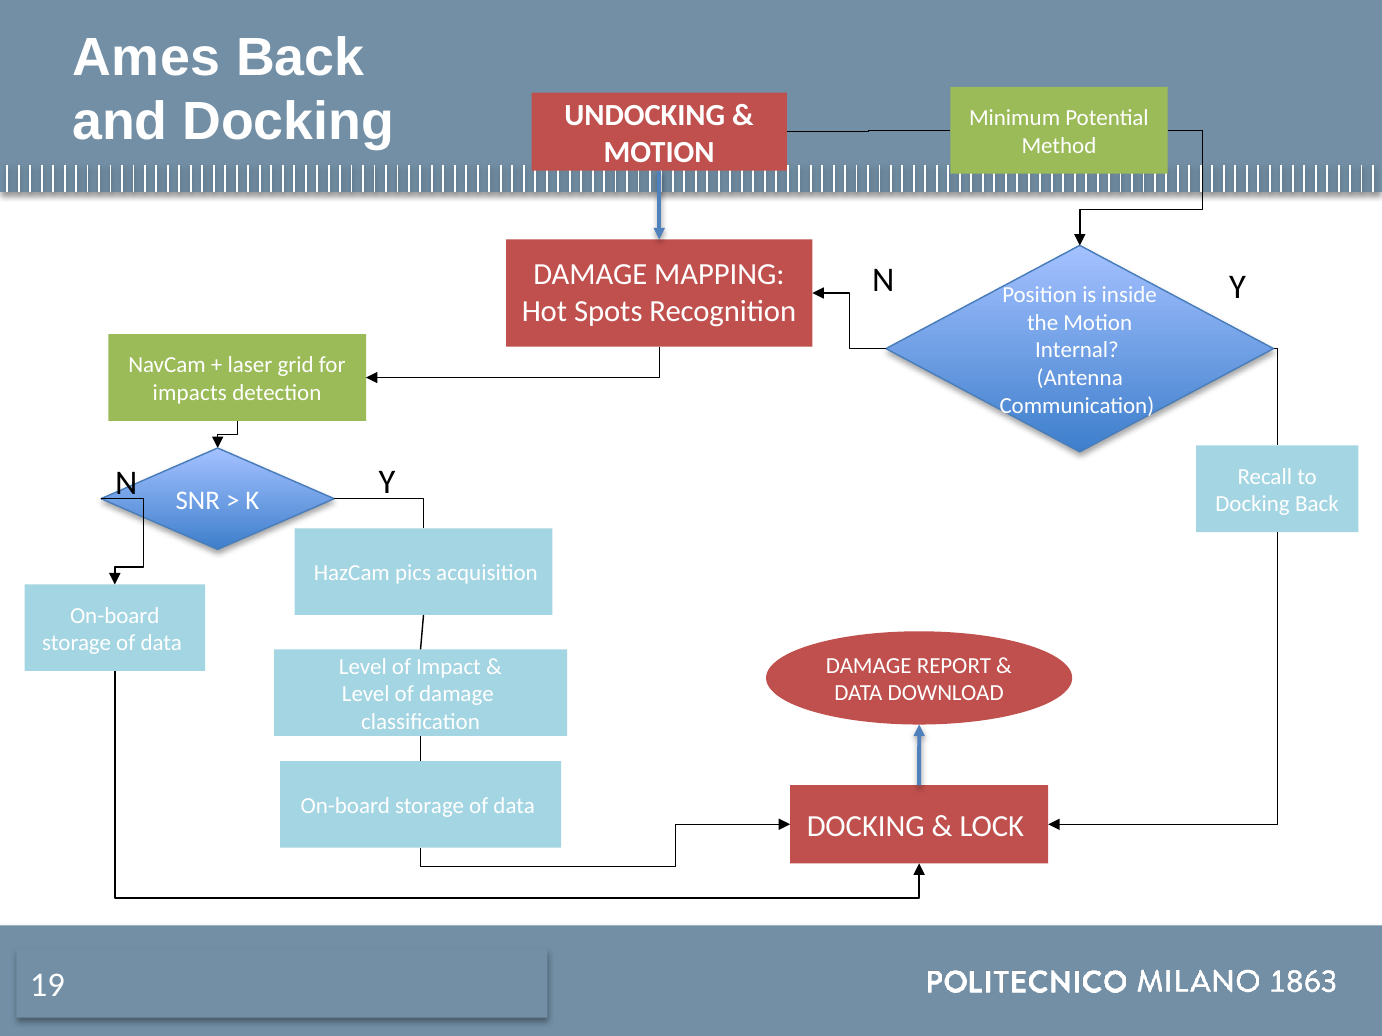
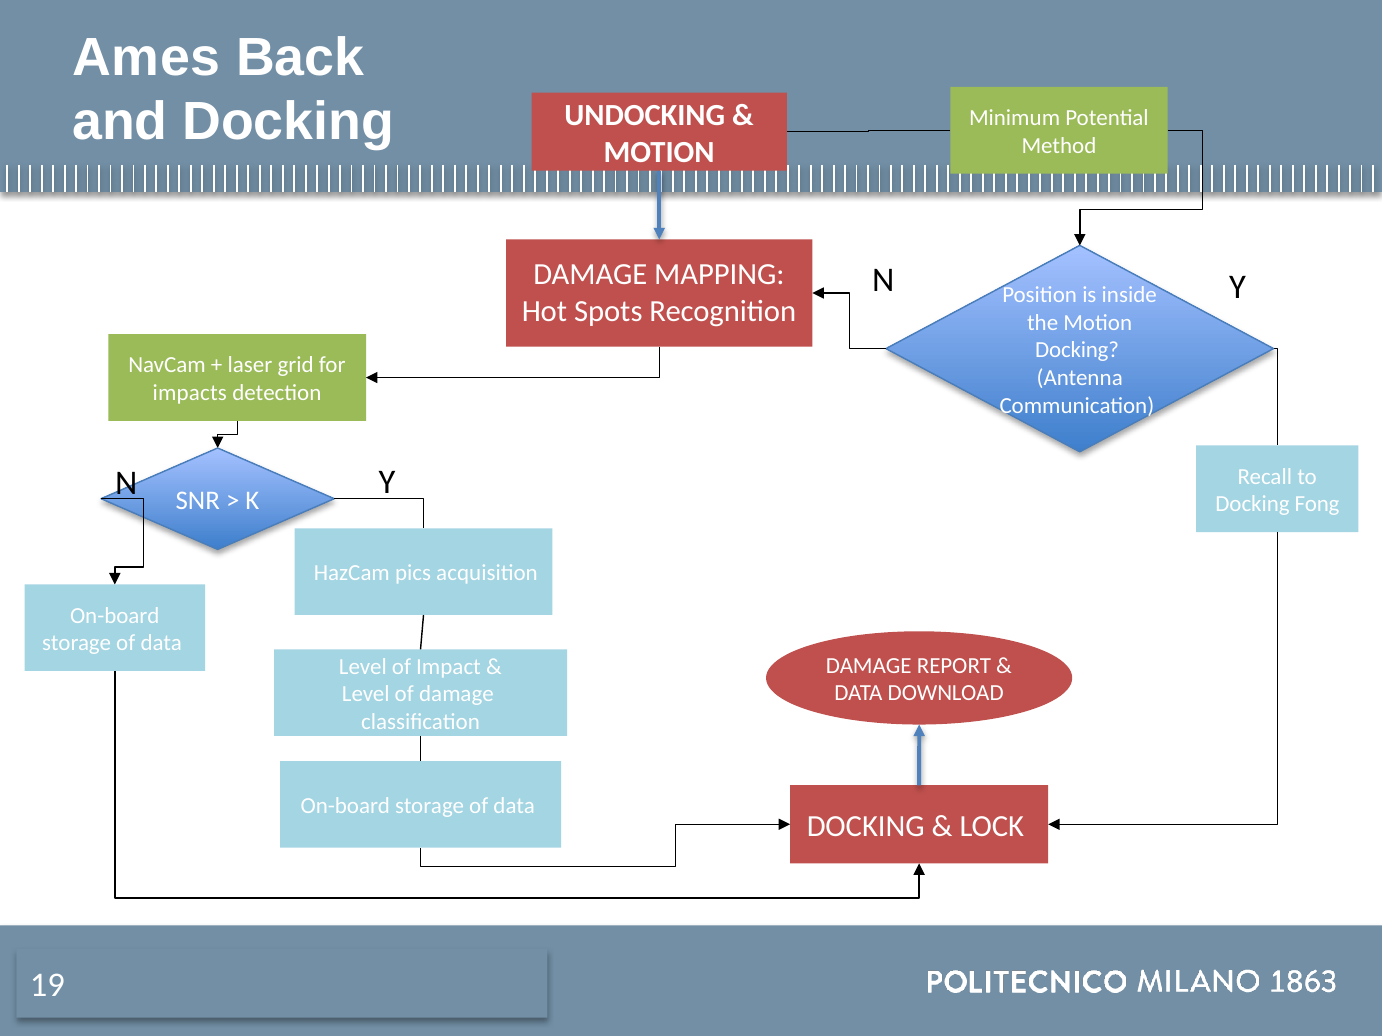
Internal: Internal -> Docking (1077, 350)
Docking Back: Back -> Fong (1317, 504)
